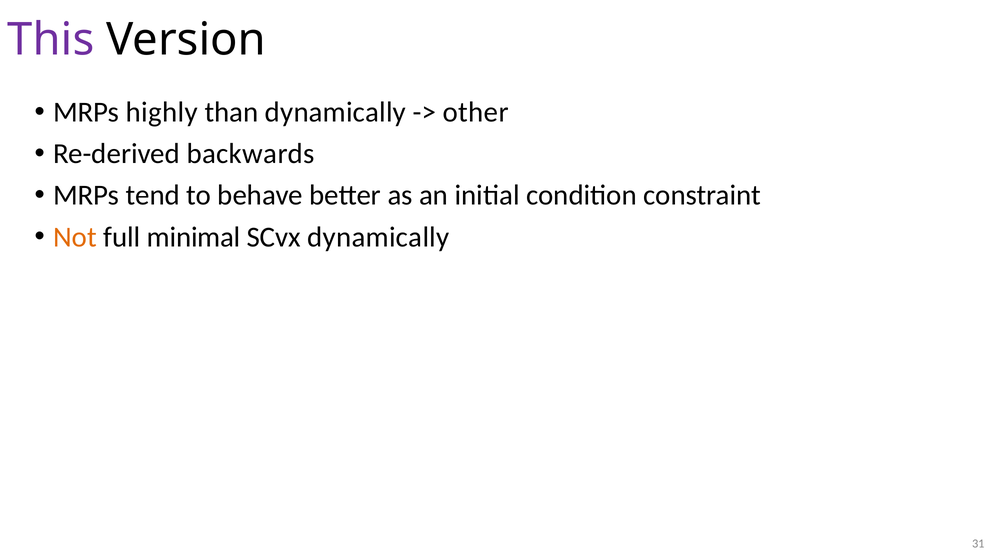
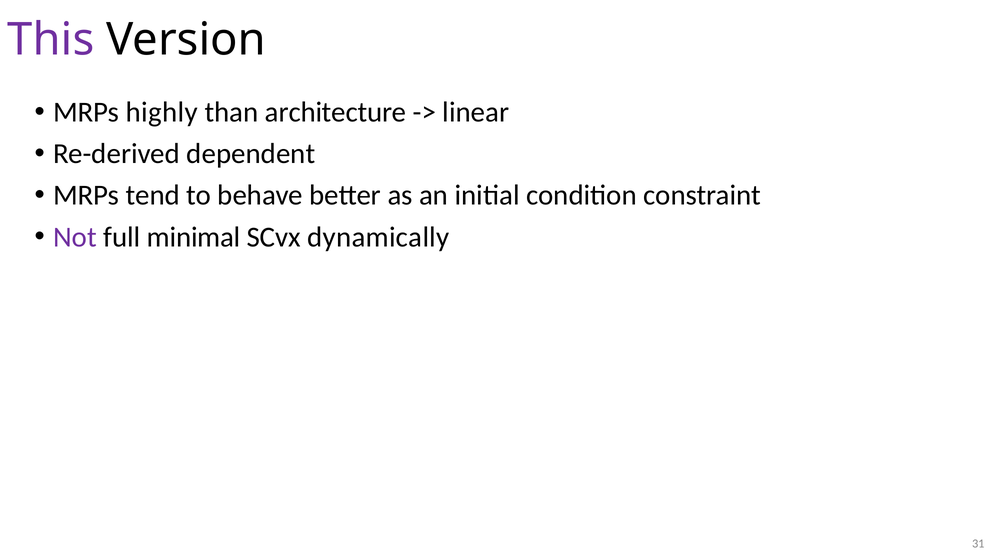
than dynamically: dynamically -> architecture (336, 112)
other: other -> linear (476, 112)
backwards: backwards -> dependent (251, 154)
Not colour: orange -> purple (75, 237)
